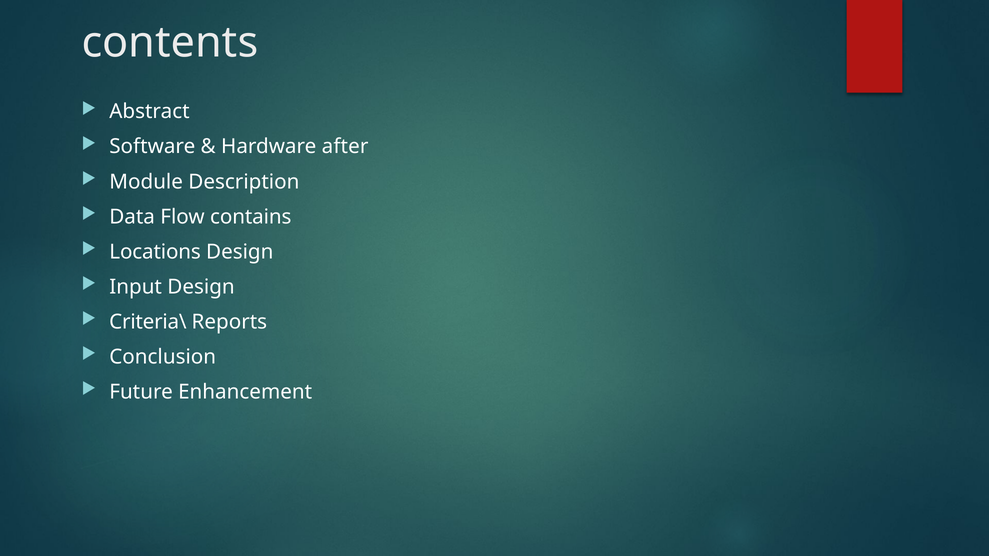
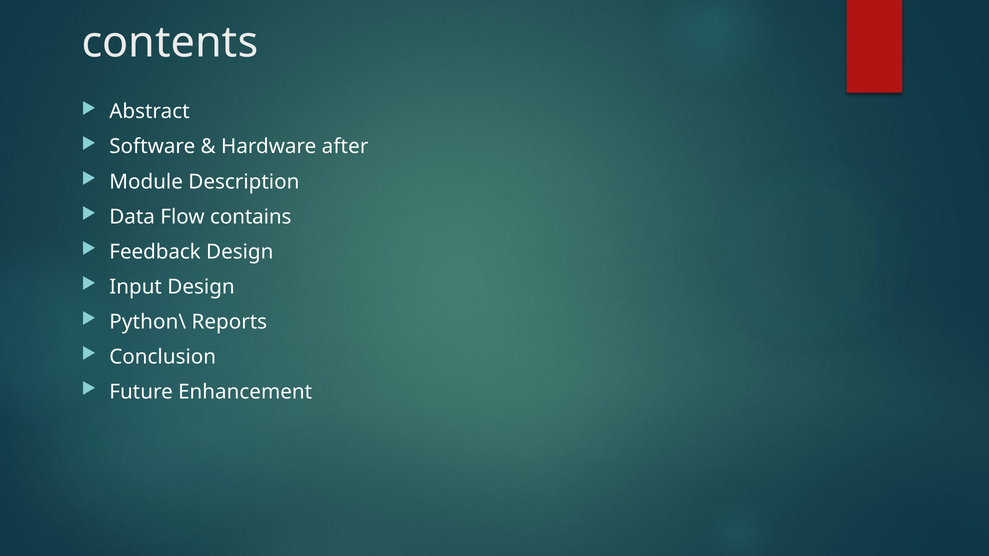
Locations: Locations -> Feedback (155, 252)
Criteria\: Criteria\ -> Python\ (148, 322)
